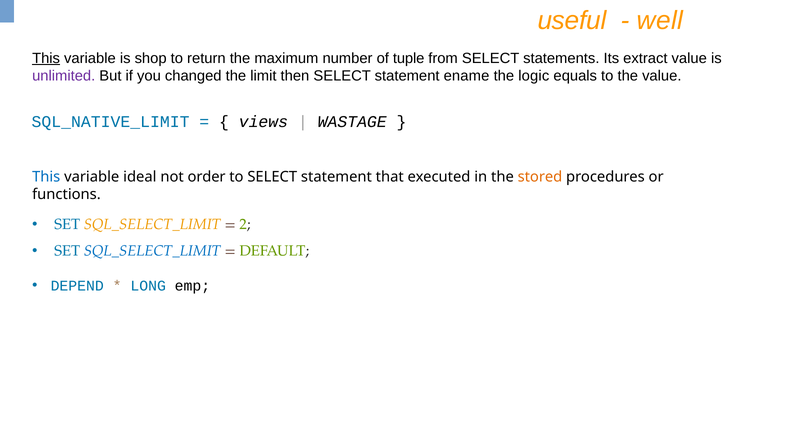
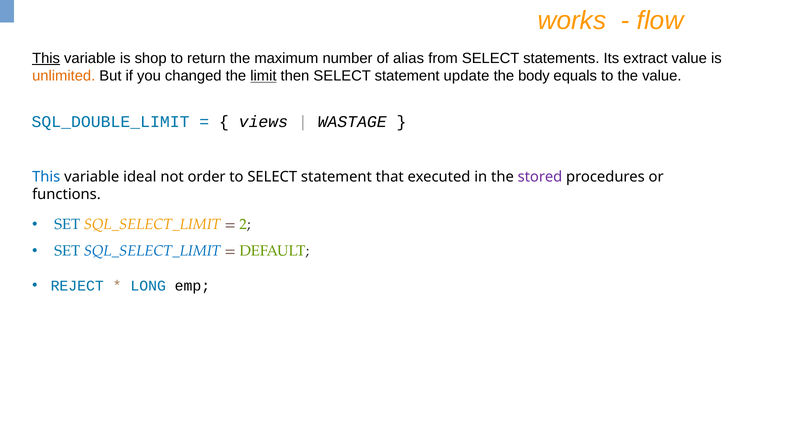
useful: useful -> works (572, 21)
well: well -> flow (660, 21)
tuple: tuple -> alias (409, 58)
unlimited colour: purple -> orange (64, 76)
limit underline: none -> present (263, 76)
ename: ename -> update (467, 76)
logic: logic -> body (534, 76)
SQL_NATIVE_LIMIT: SQL_NATIVE_LIMIT -> SQL_DOUBLE_LIMIT (111, 122)
stored colour: orange -> purple (540, 177)
DEPEND: DEPEND -> REJECT (77, 286)
